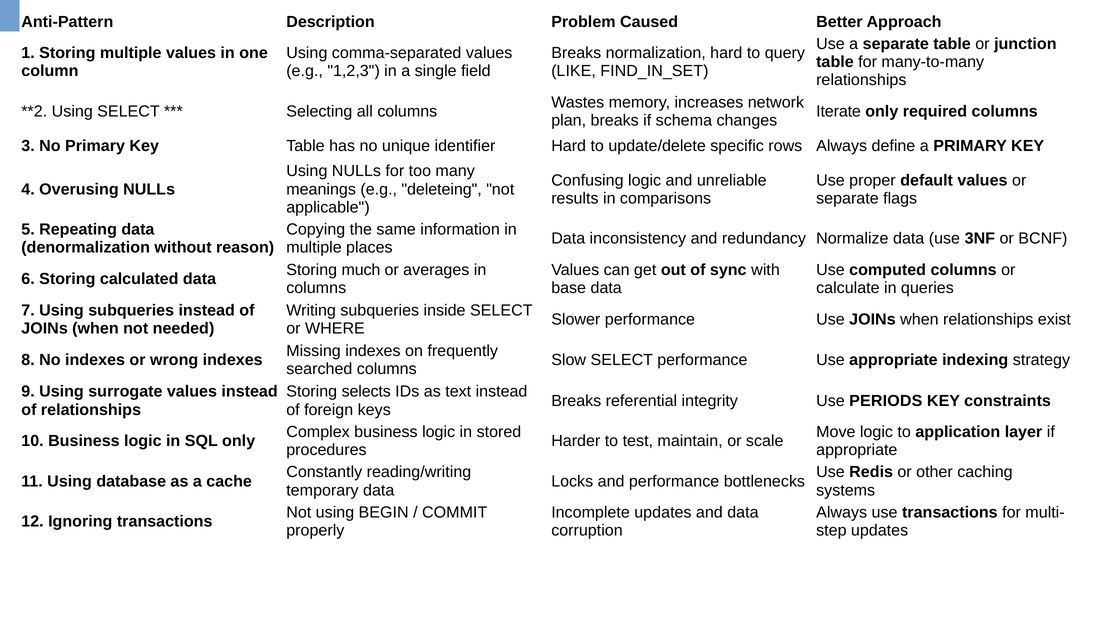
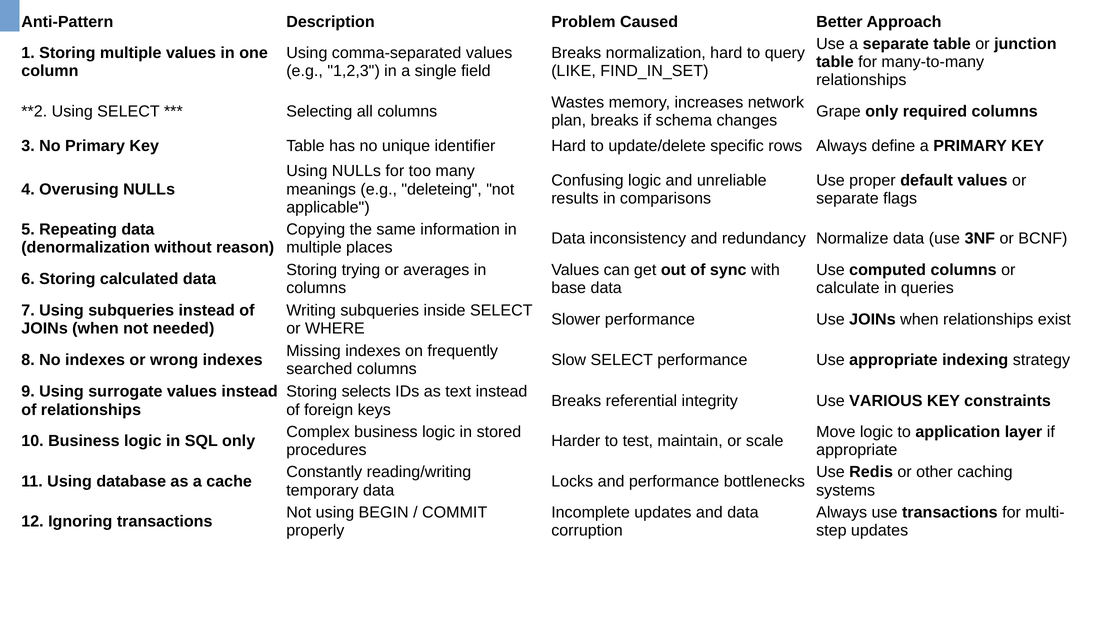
Iterate: Iterate -> Grape (839, 111)
much: much -> trying (361, 270)
PERIODS: PERIODS -> VARIOUS (886, 401)
